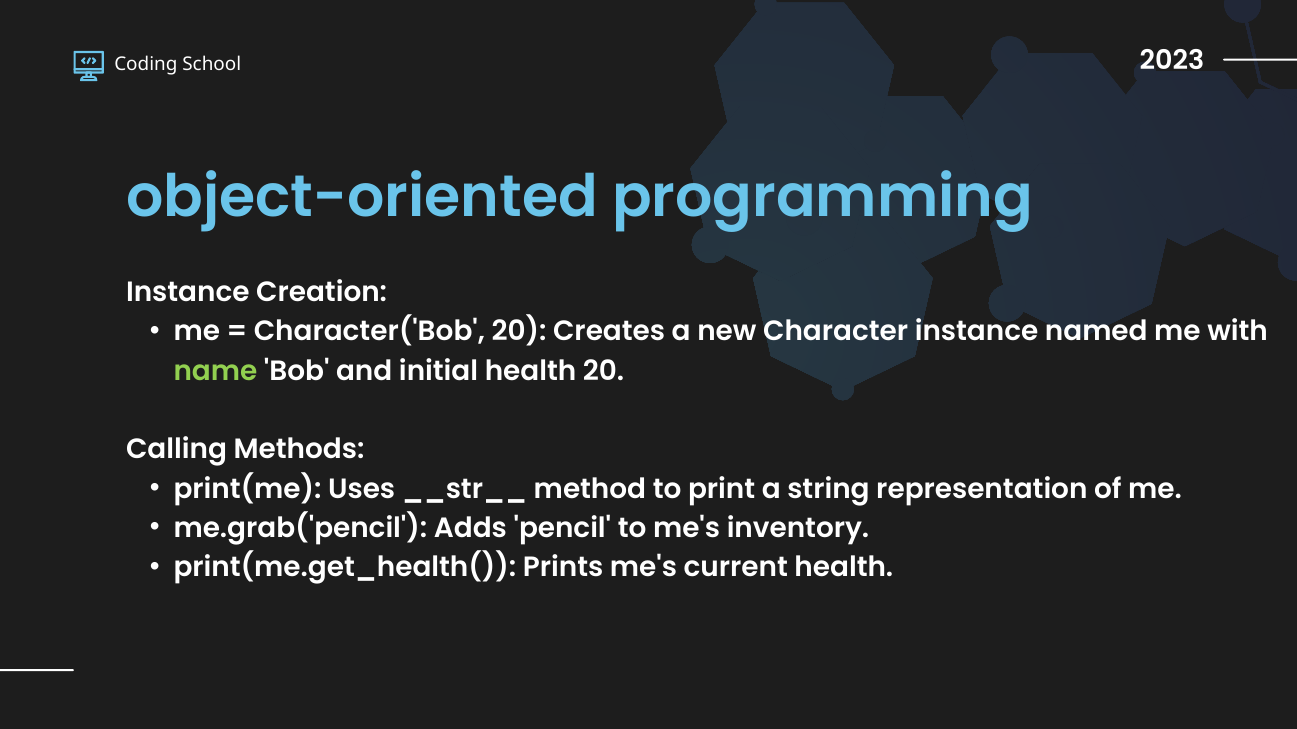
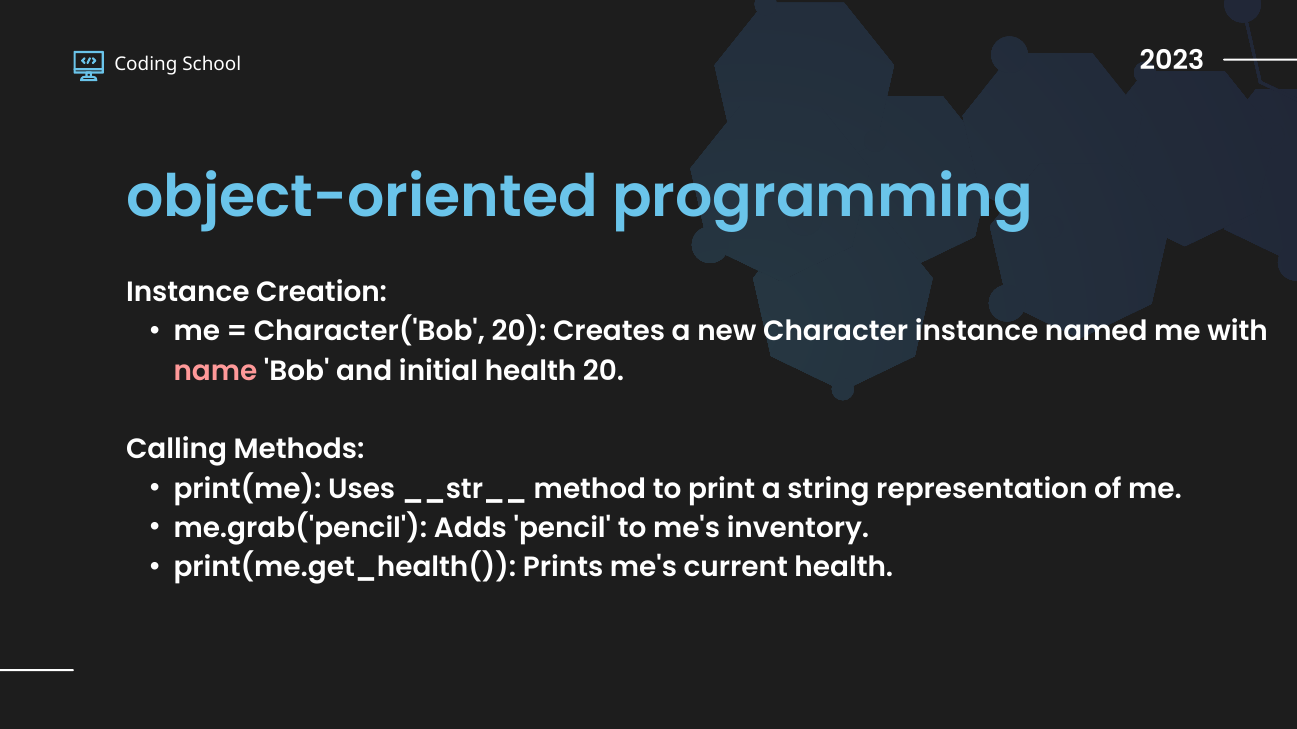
name colour: light green -> pink (215, 371)
